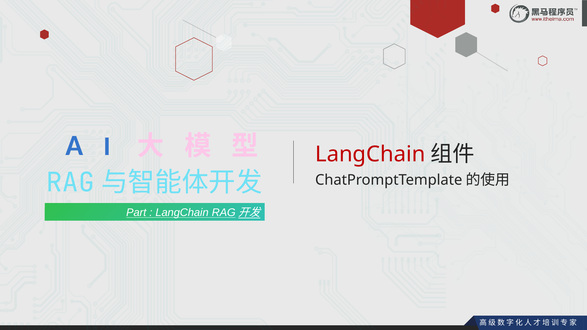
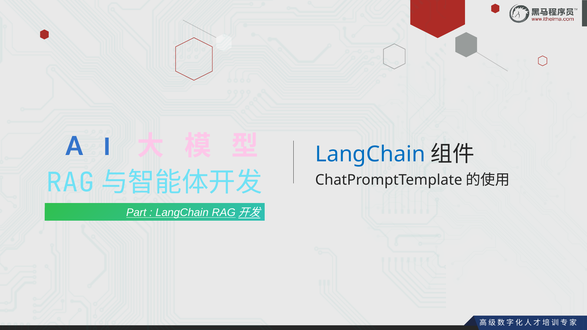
LangChain colour: red -> blue (370, 154)
